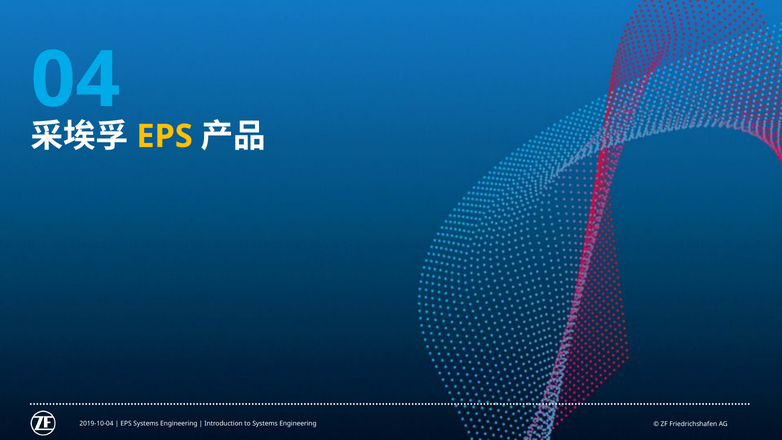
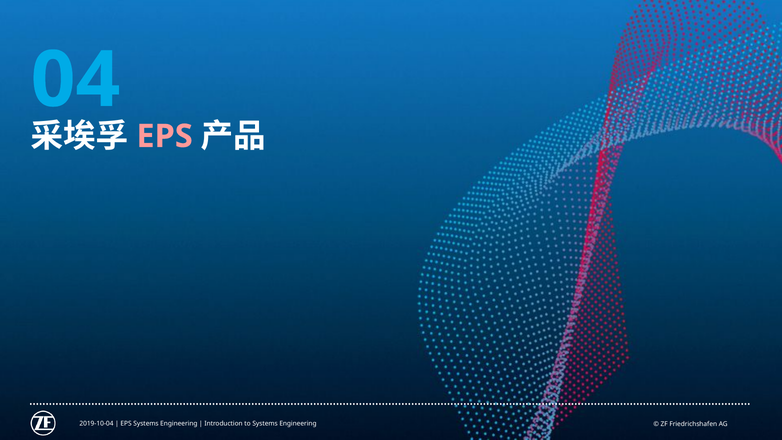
EPS colour: yellow -> pink (165, 136)
